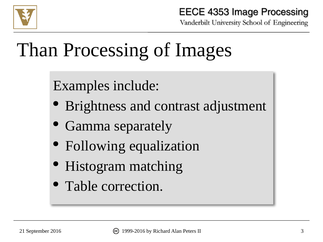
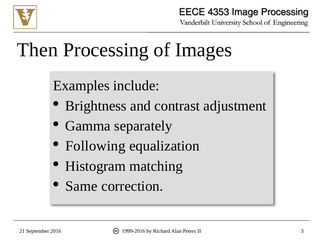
Than: Than -> Then (37, 50)
Table: Table -> Same (81, 186)
